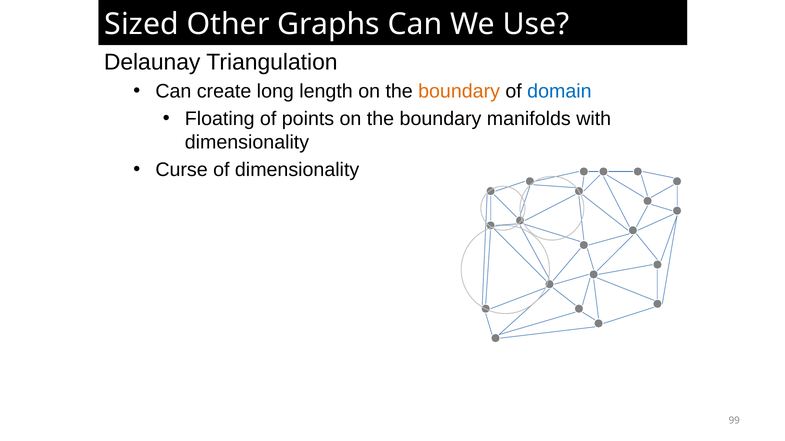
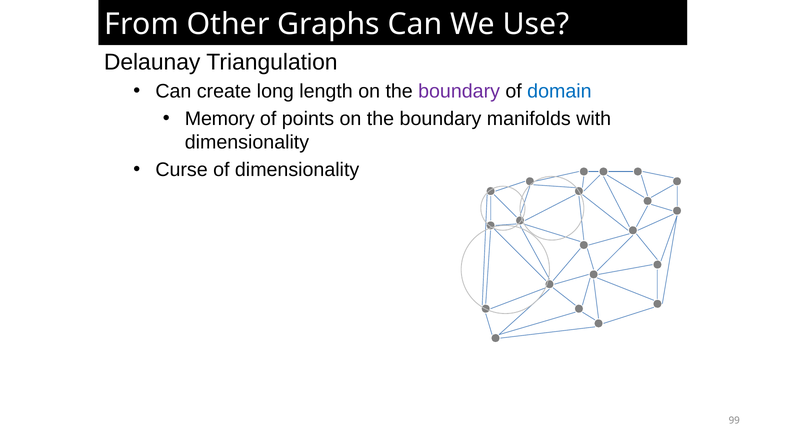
Sized: Sized -> From (142, 24)
boundary colour: orange -> purple (459, 92)
Floating: Floating -> Memory (220, 119)
